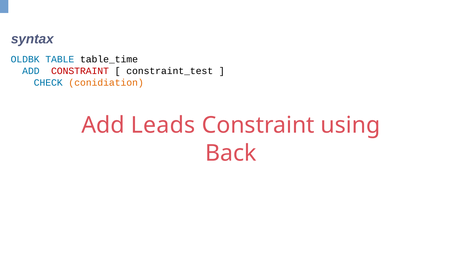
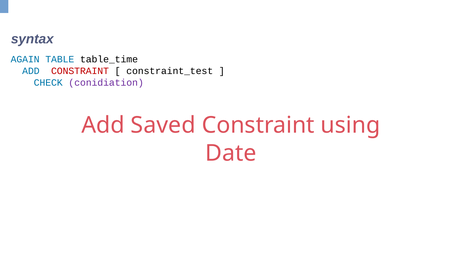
OLDBK: OLDBK -> AGAIN (25, 59)
conidiation colour: orange -> purple (106, 83)
Leads: Leads -> Saved (163, 125)
Back: Back -> Date (231, 153)
